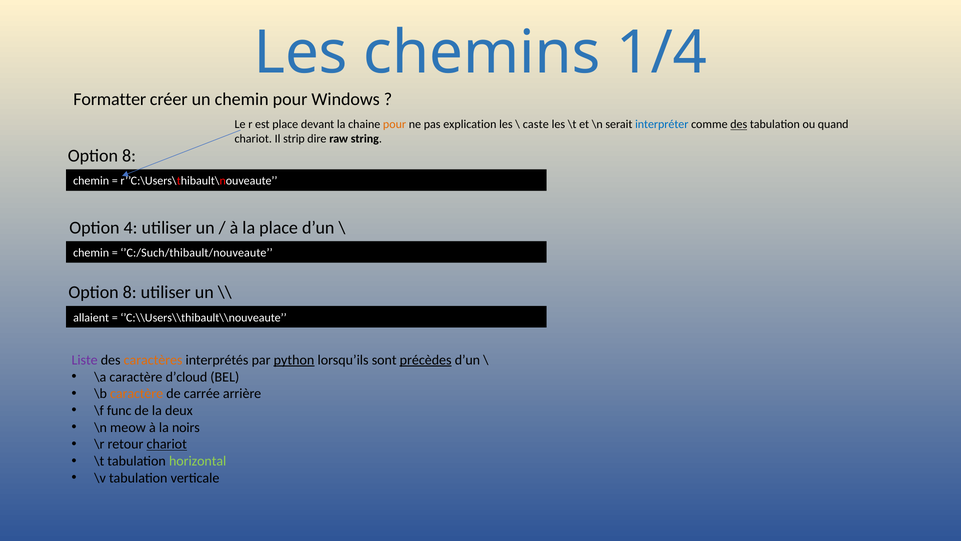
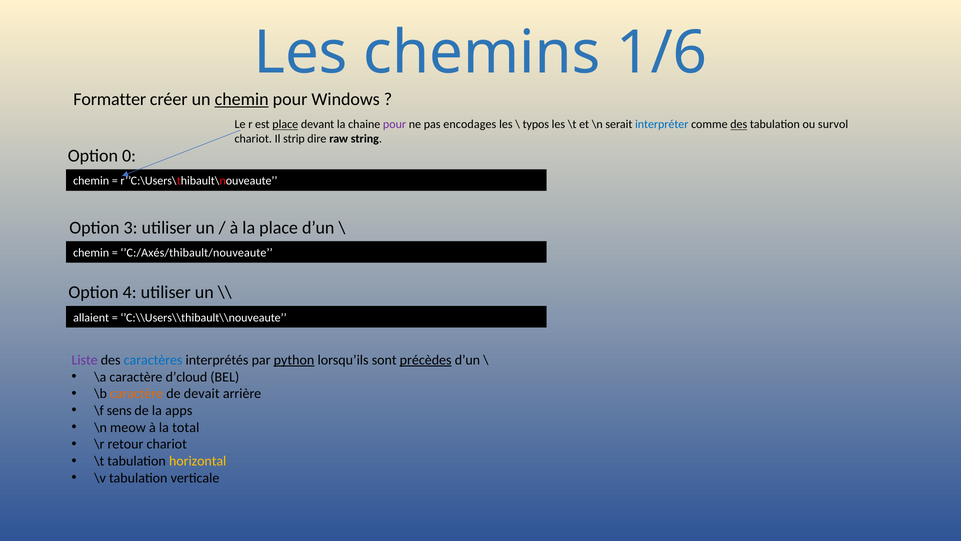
1/4: 1/4 -> 1/6 (662, 53)
chemin underline: none -> present (242, 99)
place underline: none -> present (285, 124)
pour colour: orange -> purple (395, 124)
explication: explication -> encodages (470, 124)
caste: caste -> typos (536, 124)
quand: quand -> survol (833, 124)
8: 8 -> 0 (129, 156)
4: 4 -> 3 (131, 228)
’C:/Such/thibault/nouveaute: ’C:/Such/thibault/nouveaute -> ’C:/Axés/thibault/nouveaute (197, 253)
8: 8 -> 4 (130, 292)
caractères colour: orange -> blue (153, 360)
carrée: carrée -> devait (202, 393)
func: func -> sens (119, 410)
deux: deux -> apps (179, 410)
noirs: noirs -> total (186, 427)
chariot underline: present -> none (167, 444)
horizontal colour: light green -> yellow (198, 461)
